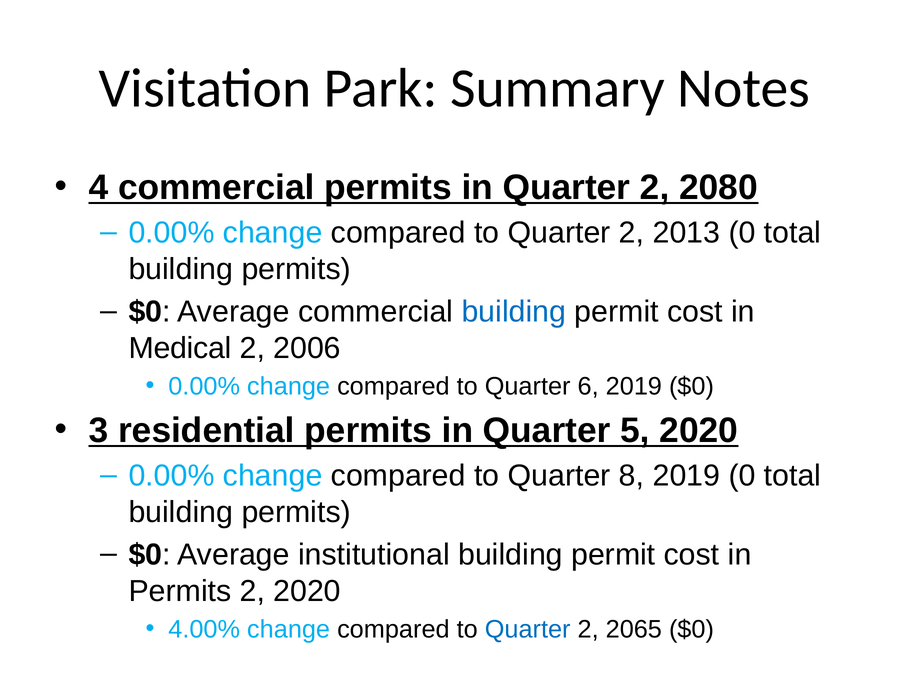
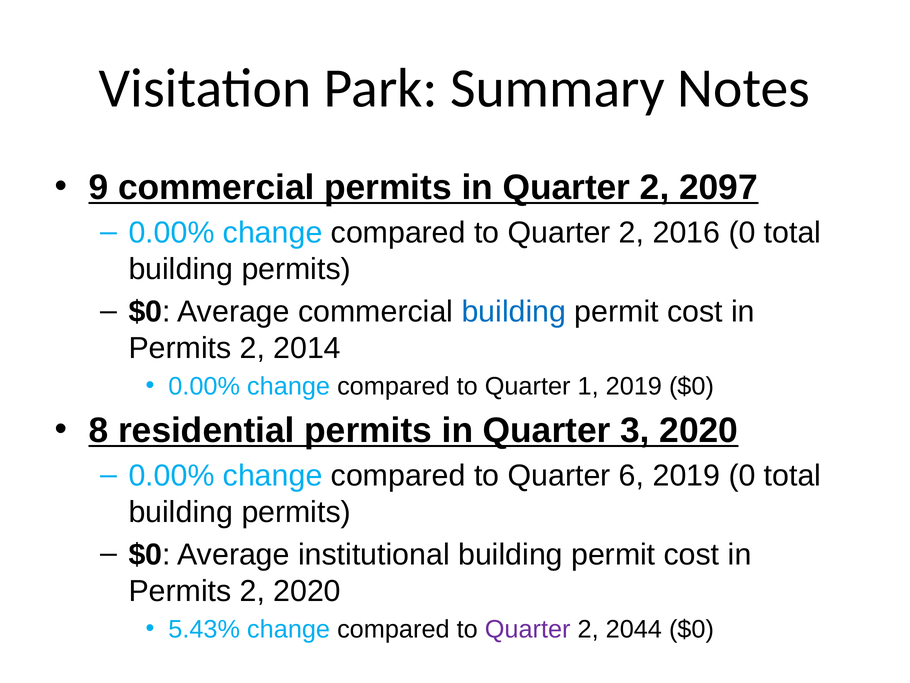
4: 4 -> 9 (99, 188)
2080: 2080 -> 2097 (718, 188)
2013: 2013 -> 2016 (686, 233)
Medical: Medical -> Permits (180, 348)
2006: 2006 -> 2014 (307, 348)
6: 6 -> 1 (588, 386)
3: 3 -> 8 (99, 430)
5: 5 -> 3 (635, 430)
8: 8 -> 6 (632, 475)
4.00%: 4.00% -> 5.43% (204, 629)
Quarter colour: blue -> purple (528, 629)
2065: 2065 -> 2044 (634, 629)
